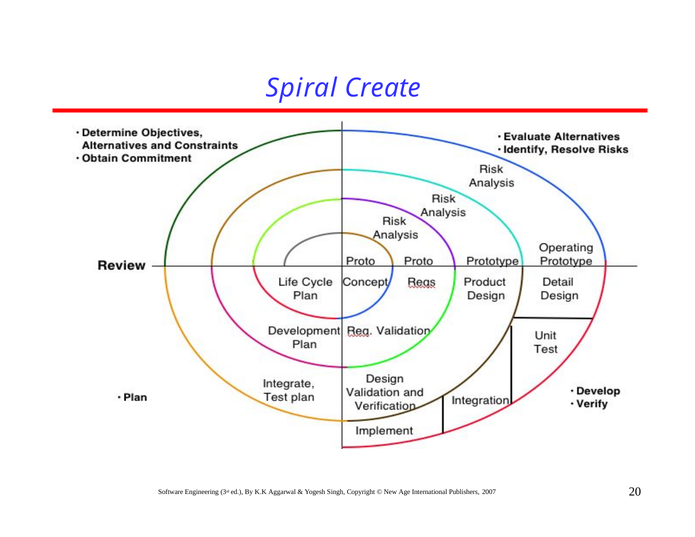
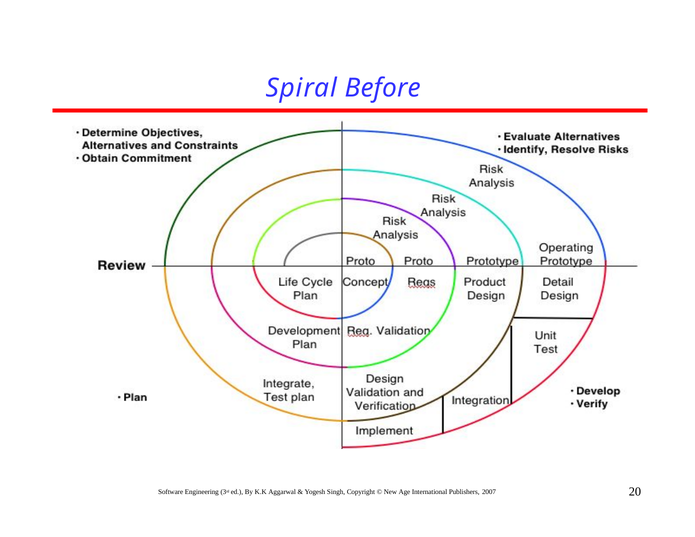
Create: Create -> Before (383, 88)
